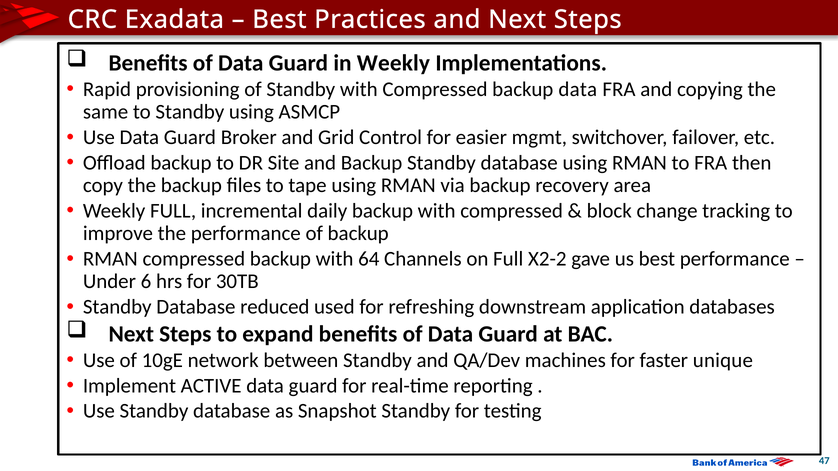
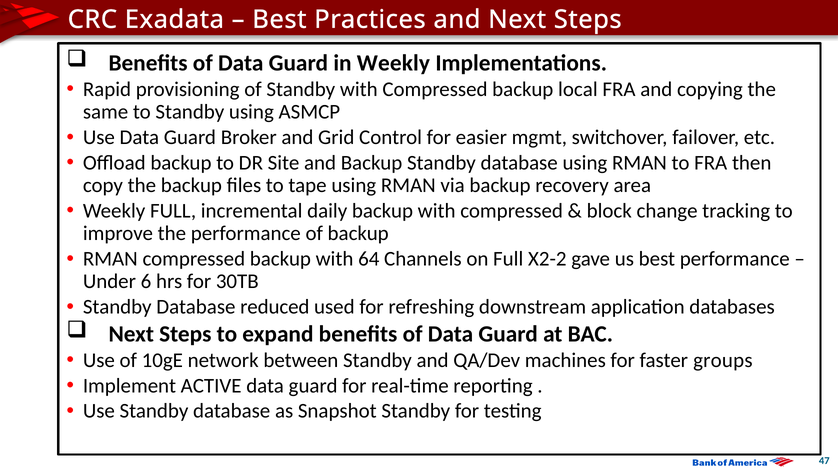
backup data: data -> local (578, 89)
unique: unique -> groups (723, 361)
